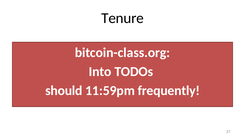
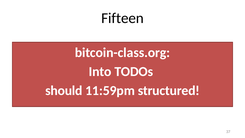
Tenure: Tenure -> Fifteen (122, 18)
frequently: frequently -> structured (169, 91)
